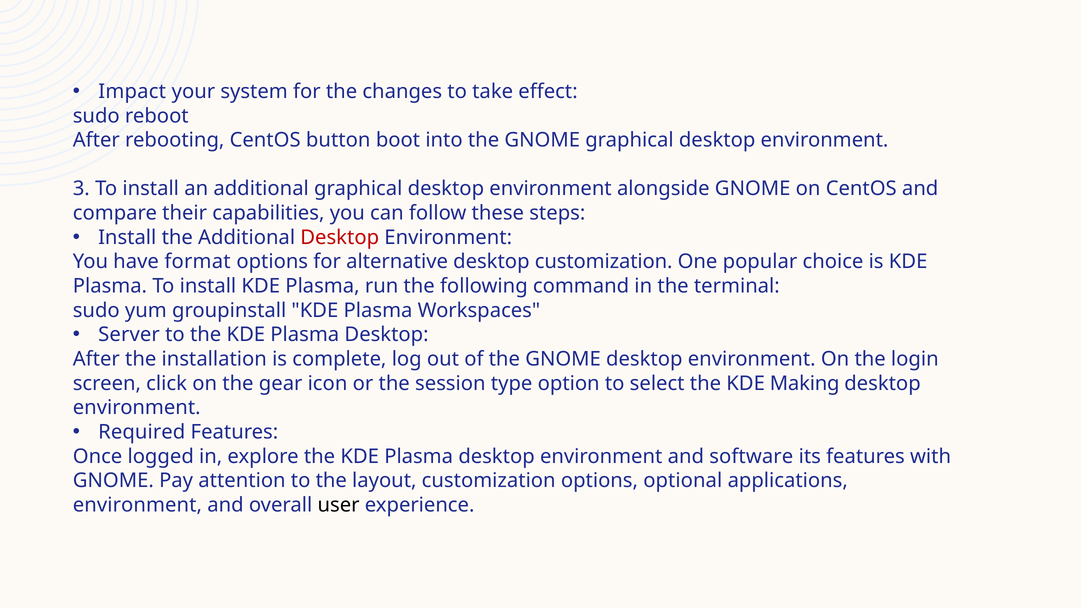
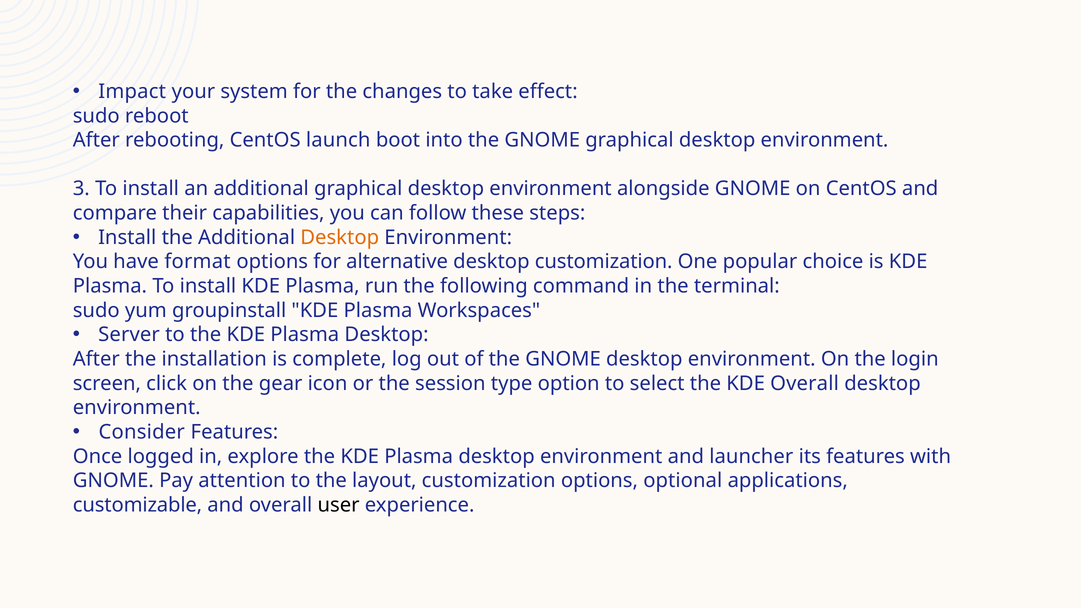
button: button -> launch (338, 140)
Desktop colour: red -> orange (340, 237)
KDE Making: Making -> Overall (805, 383)
Required: Required -> Consider (142, 432)
software: software -> launcher (751, 456)
environment: environment -> customizable (138, 505)
